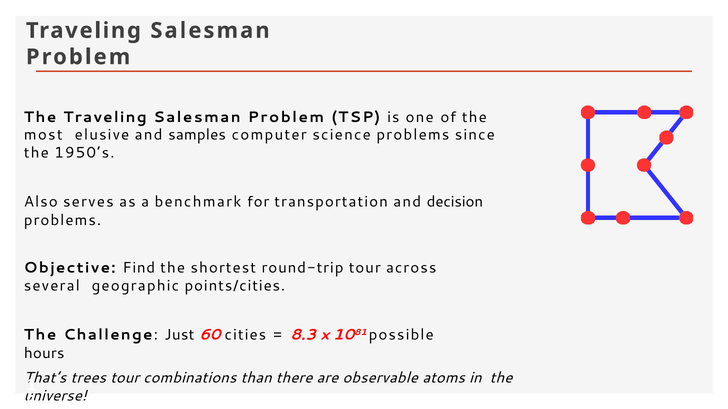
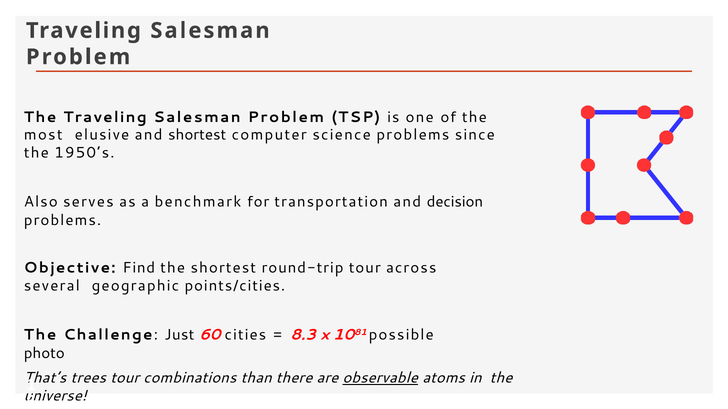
and samples: samples -> shortest (197, 135)
hours: hours -> photo (44, 353)
observable underline: none -> present (380, 378)
